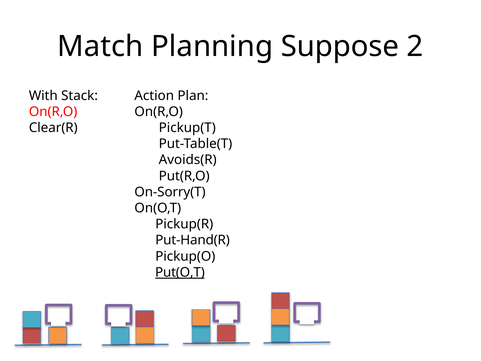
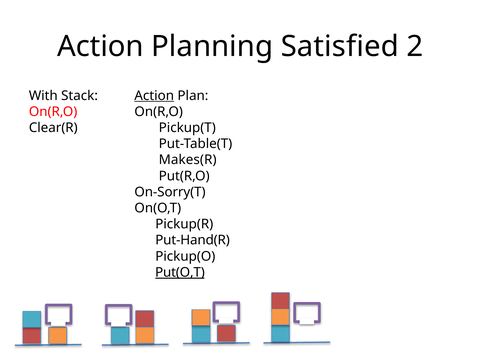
Match: Match -> Action (100, 47)
Suppose: Suppose -> Satisfied (340, 47)
Action underline: none -> present (154, 96)
Avoids(R: Avoids(R -> Makes(R (188, 160)
